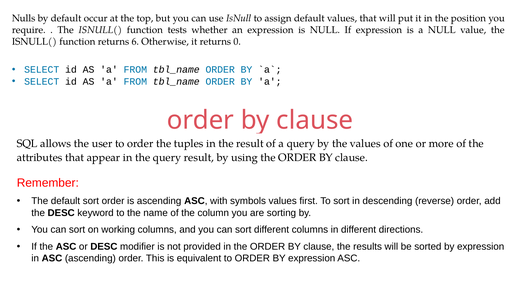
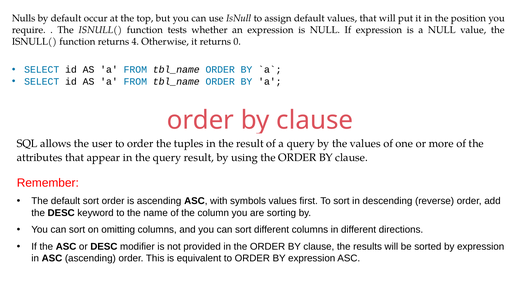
6: 6 -> 4 (135, 42)
working: working -> omitting (118, 229)
